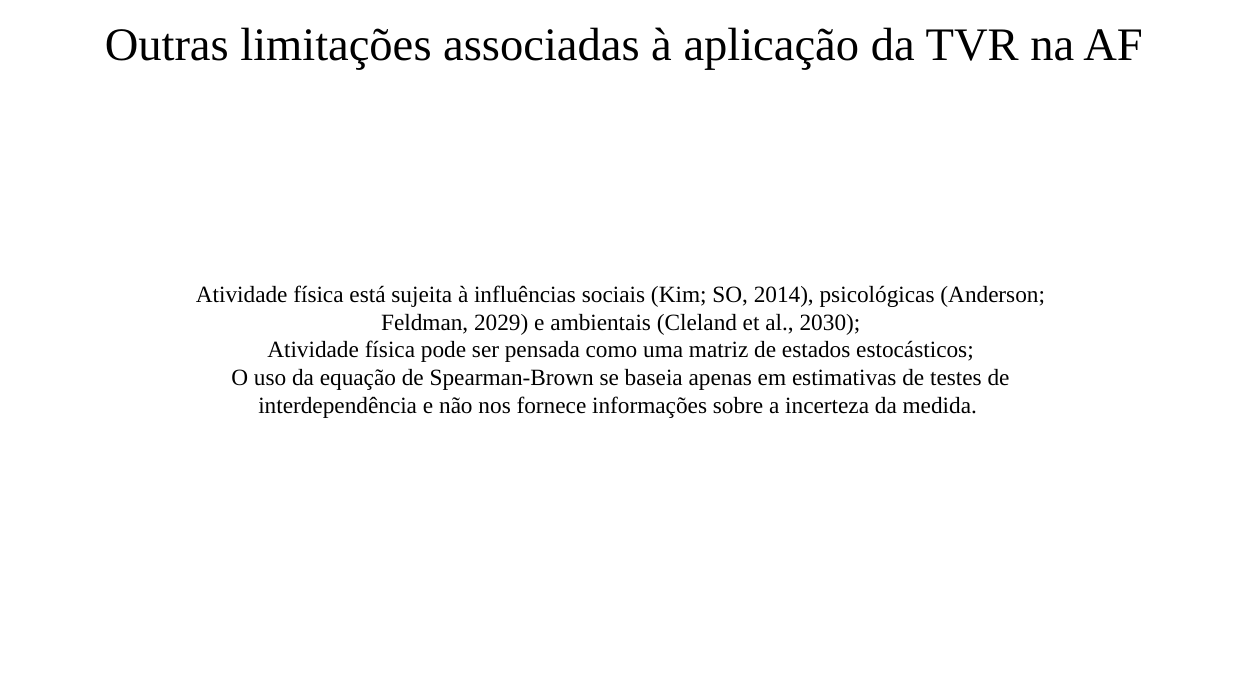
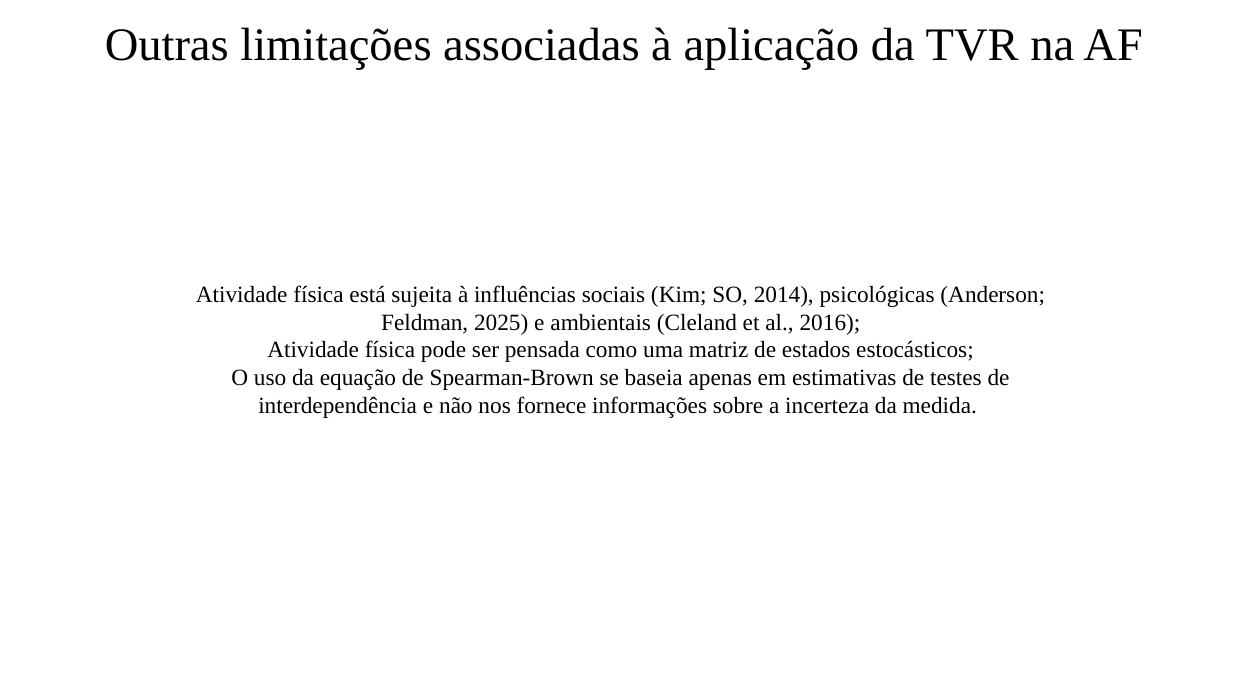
2029: 2029 -> 2025 (501, 322)
2030: 2030 -> 2016 (830, 322)
